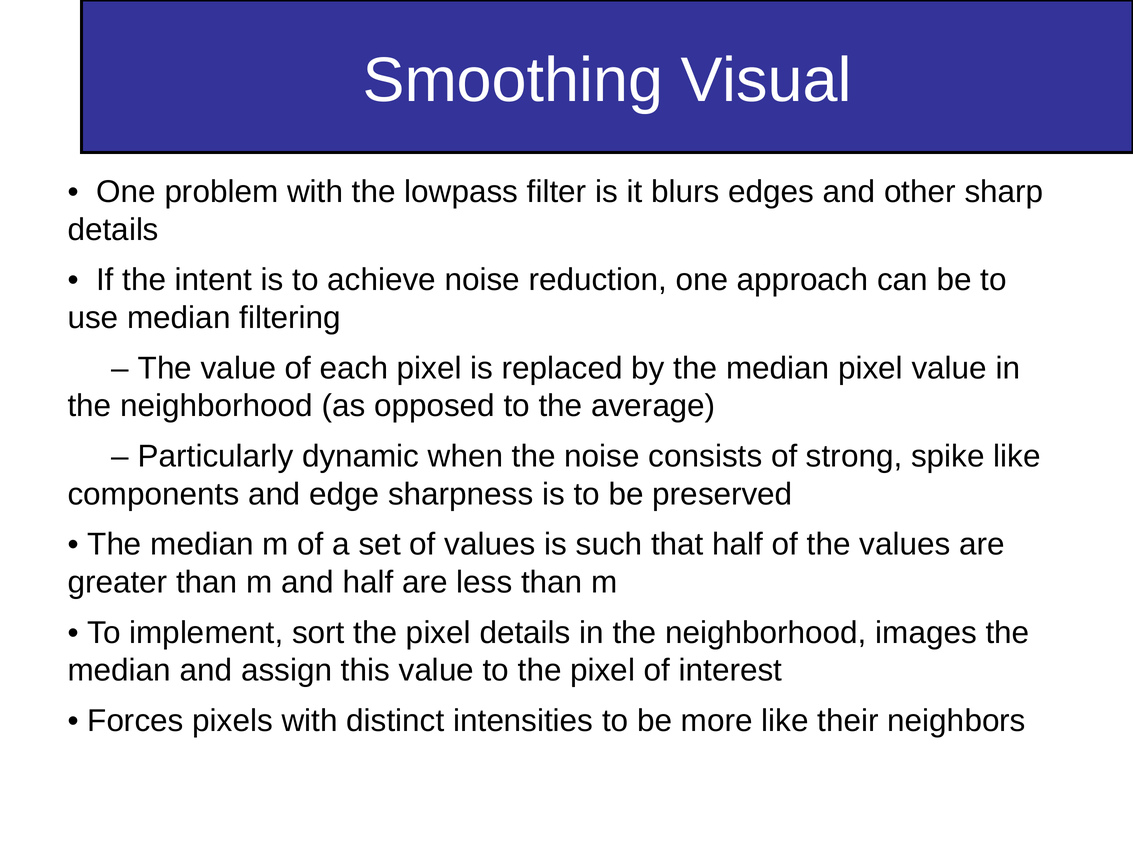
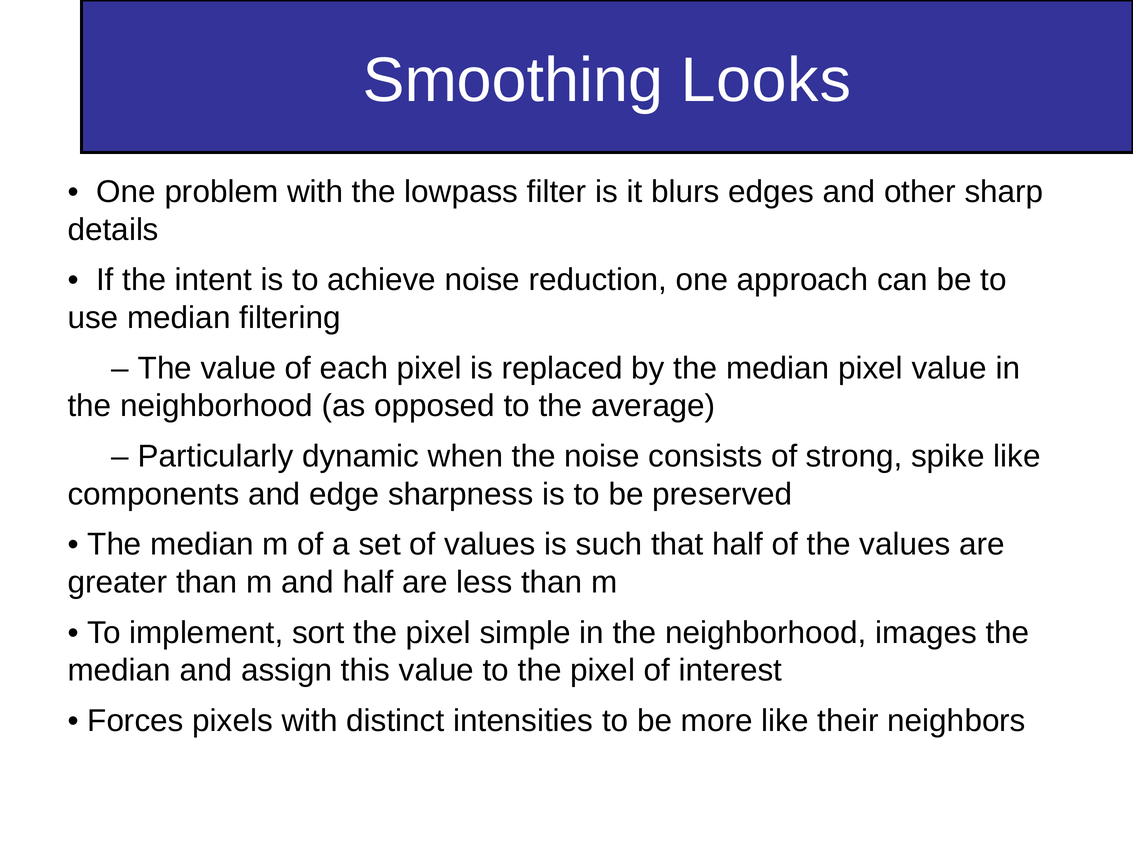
Visual: Visual -> Looks (766, 81)
pixel details: details -> simple (525, 633)
